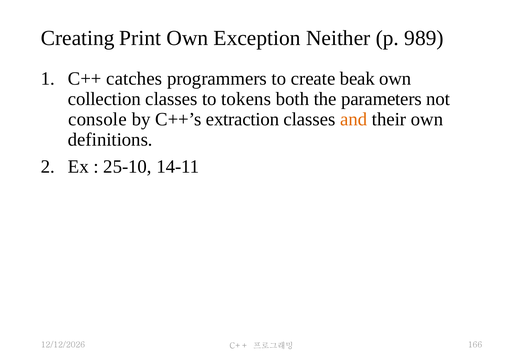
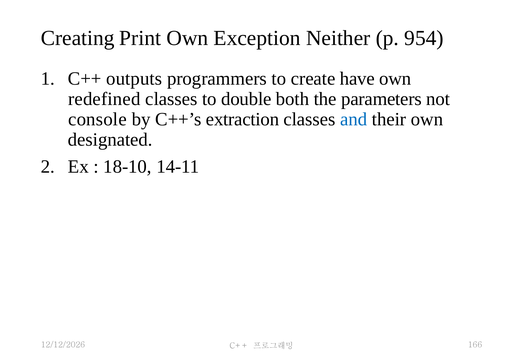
989: 989 -> 954 (424, 38)
catches: catches -> outputs (134, 79)
beak: beak -> have (357, 79)
collection: collection -> redefined (104, 99)
tokens: tokens -> double (246, 99)
and colour: orange -> blue (354, 119)
definitions: definitions -> designated (110, 140)
25-10: 25-10 -> 18-10 (127, 167)
